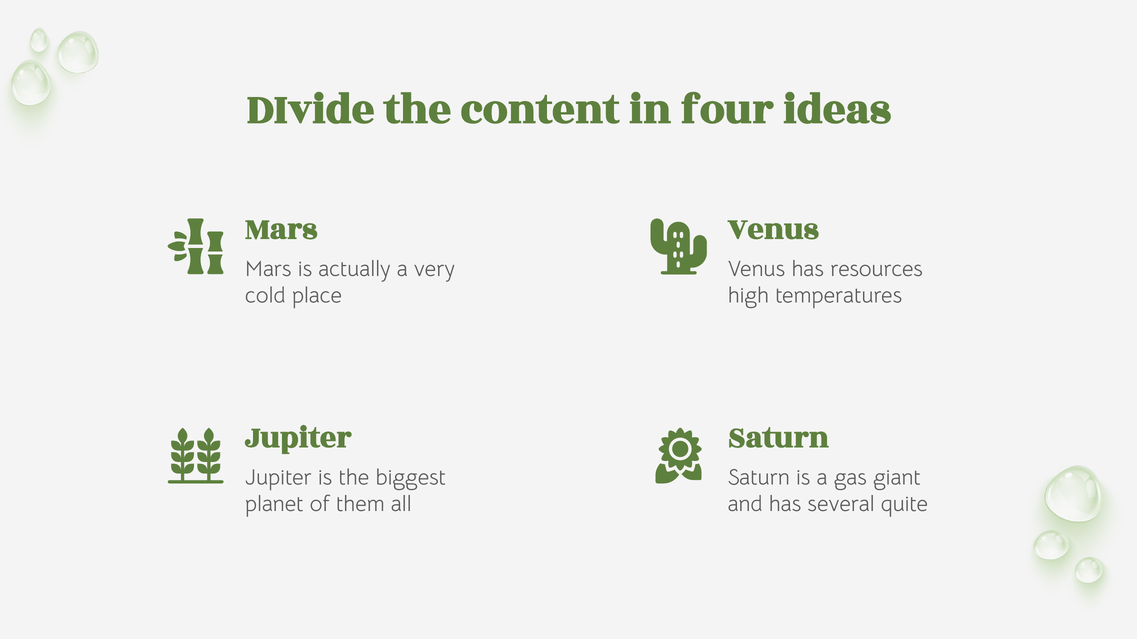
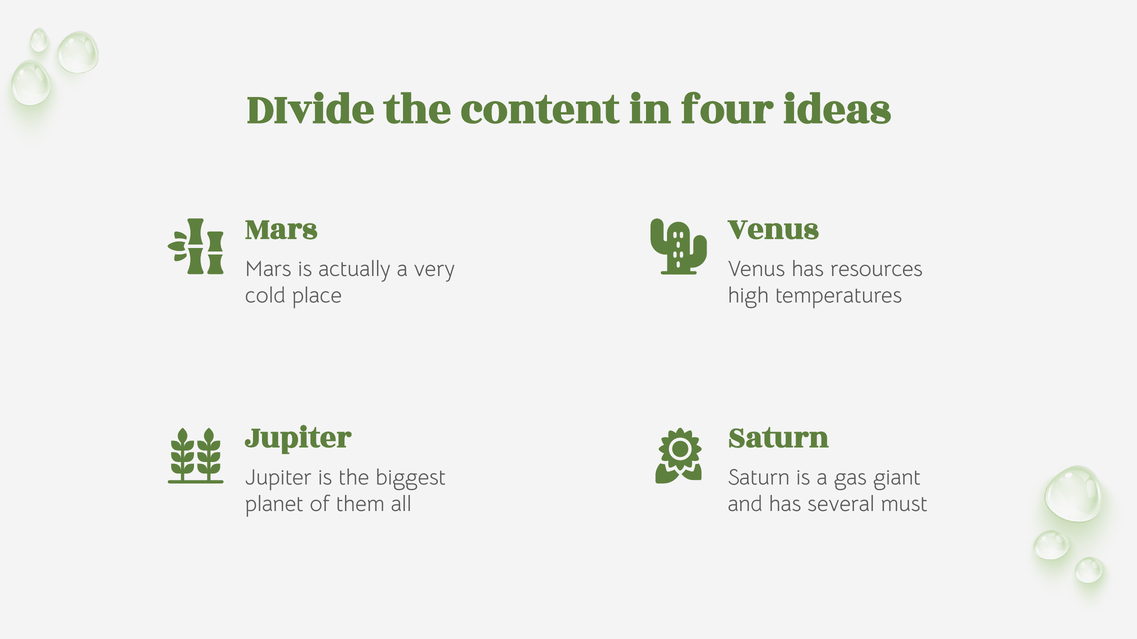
quite: quite -> must (904, 504)
